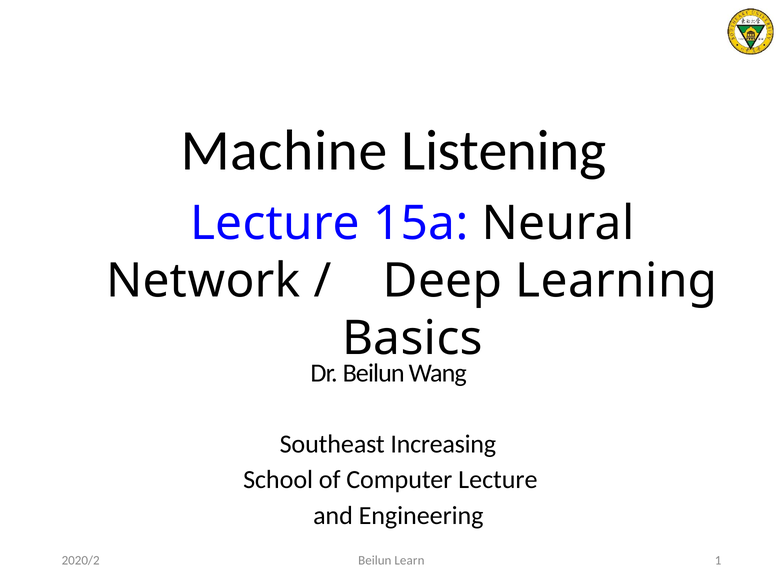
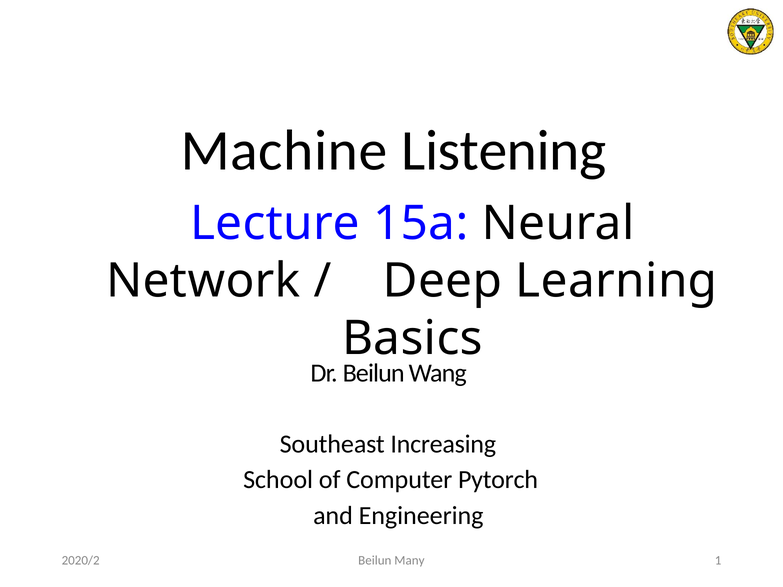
Computer Lecture: Lecture -> Pytorch (498, 480)
Learn: Learn -> Many (409, 561)
